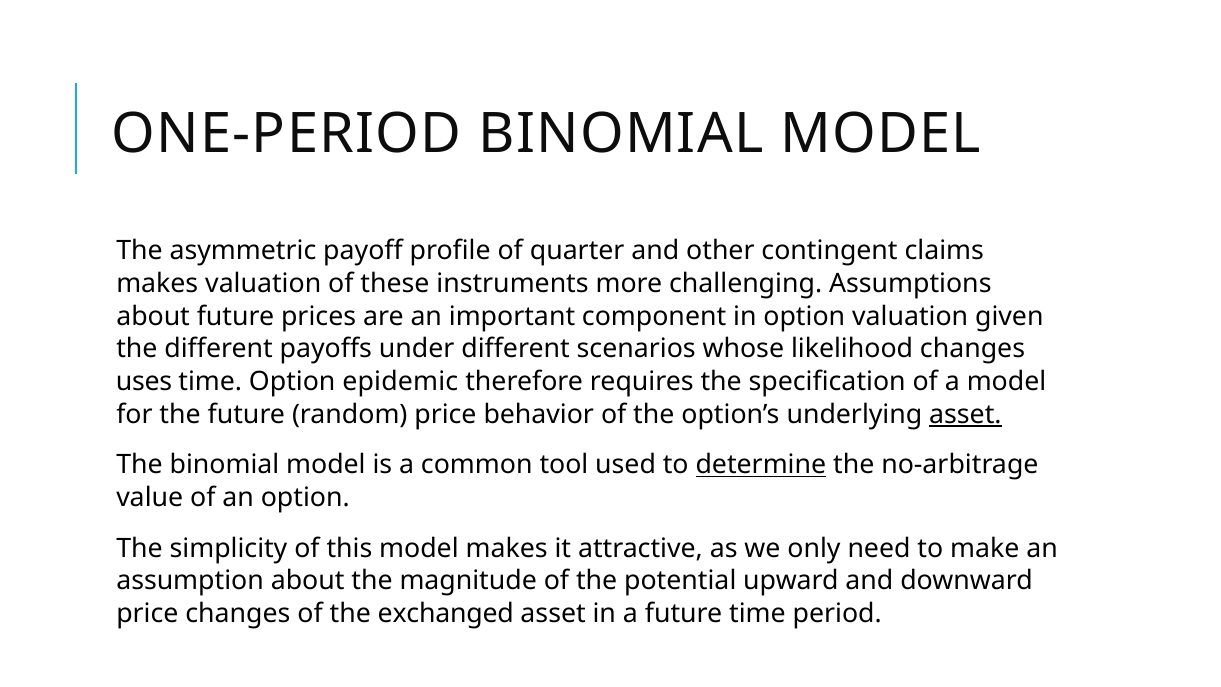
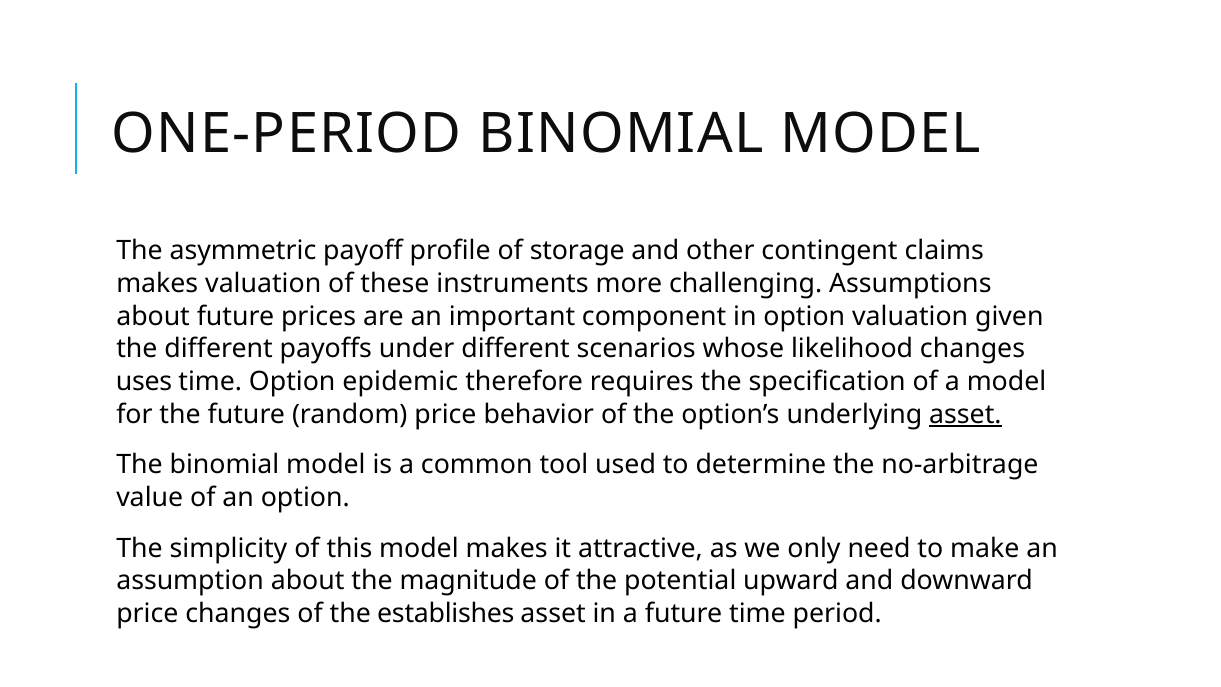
quarter: quarter -> storage (577, 251)
determine underline: present -> none (761, 465)
exchanged: exchanged -> establishes (446, 613)
